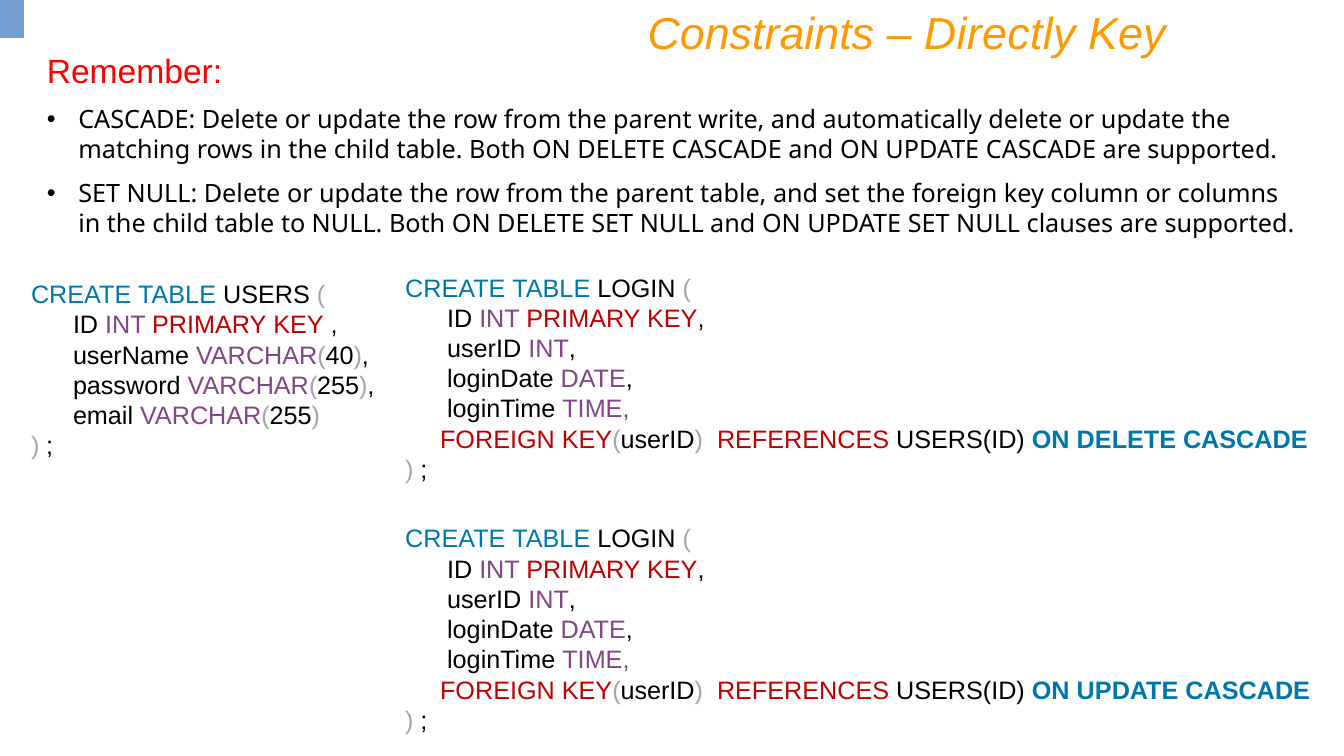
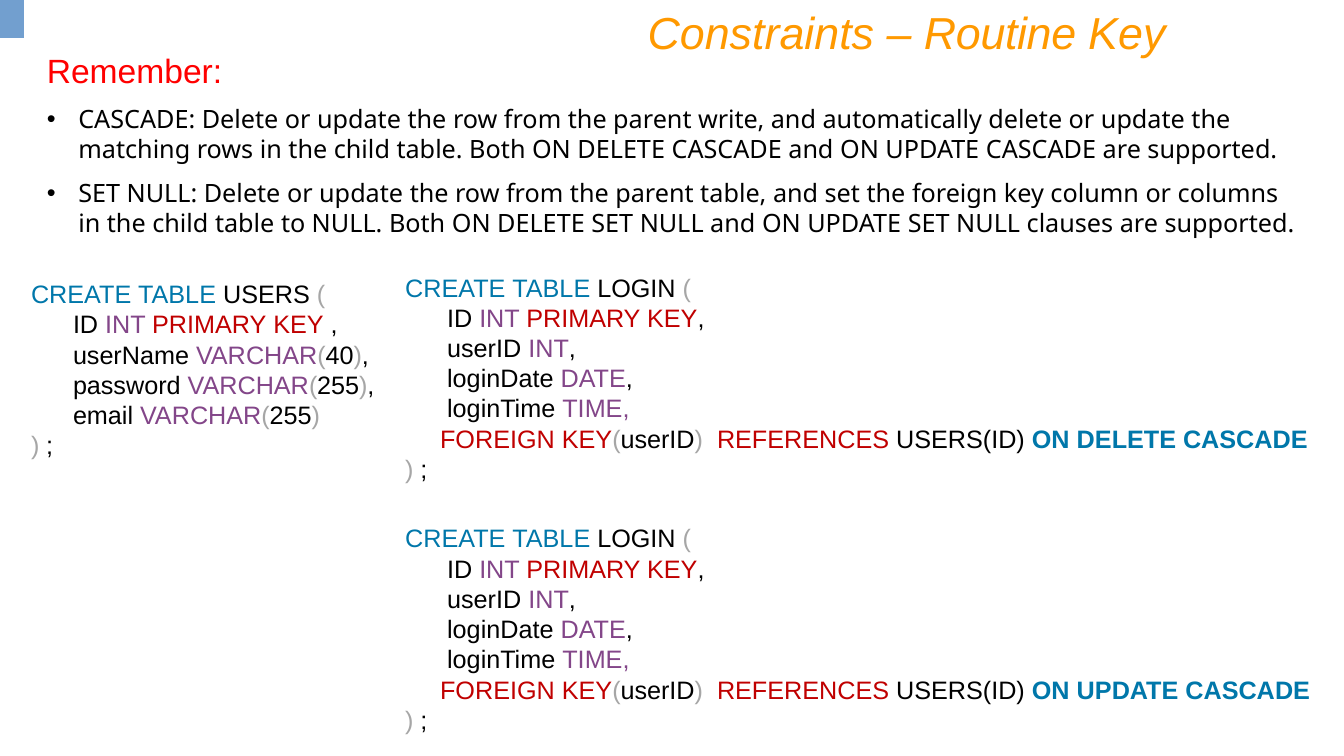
Directly: Directly -> Routine (1000, 35)
